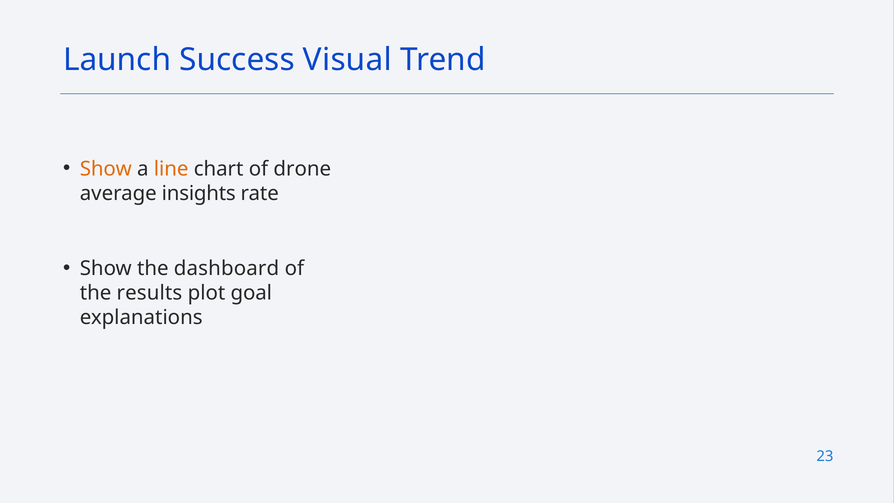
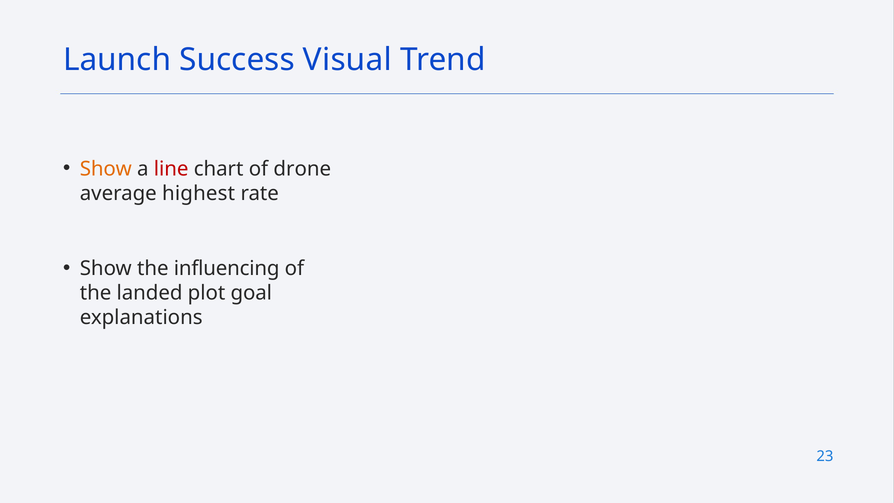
line colour: orange -> red (171, 169)
insights: insights -> highest (199, 193)
dashboard: dashboard -> influencing (227, 268)
results: results -> landed (150, 293)
